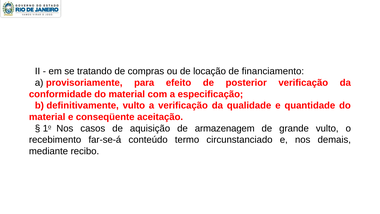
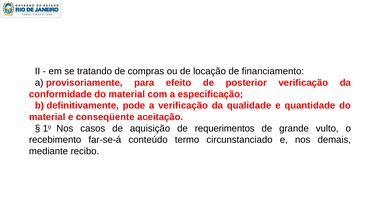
definitivamente vulto: vulto -> pode (134, 105)
armazenagem: armazenagem -> requerimentos (225, 128)
